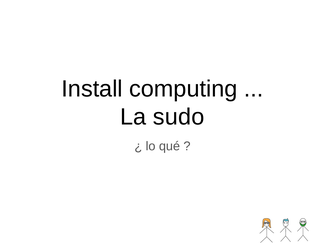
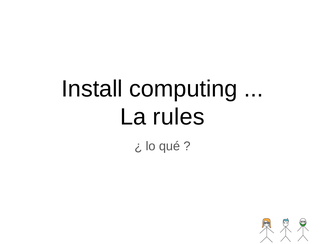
sudo: sudo -> rules (179, 117)
